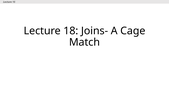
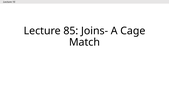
18: 18 -> 85 (71, 31)
